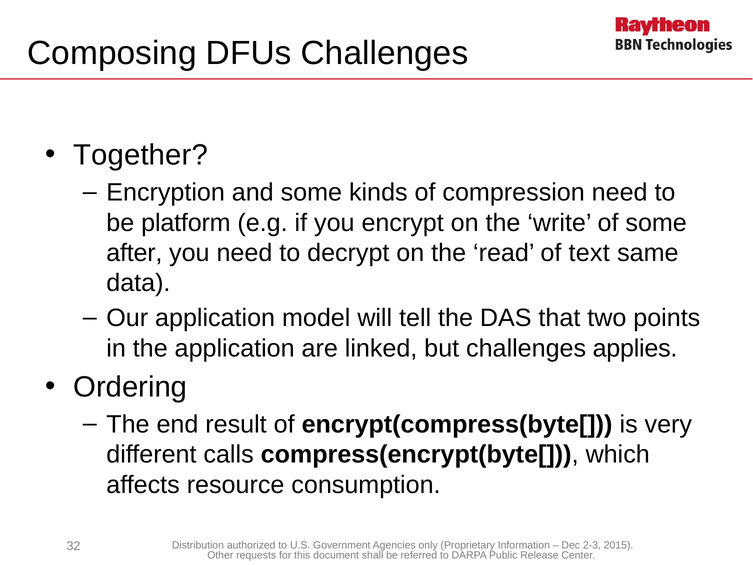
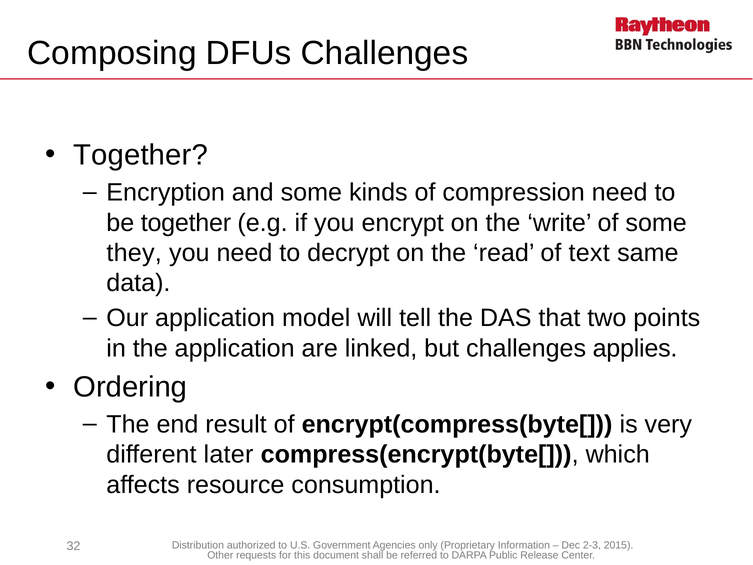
be platform: platform -> together (186, 223)
after: after -> they (134, 253)
calls: calls -> later (228, 454)
